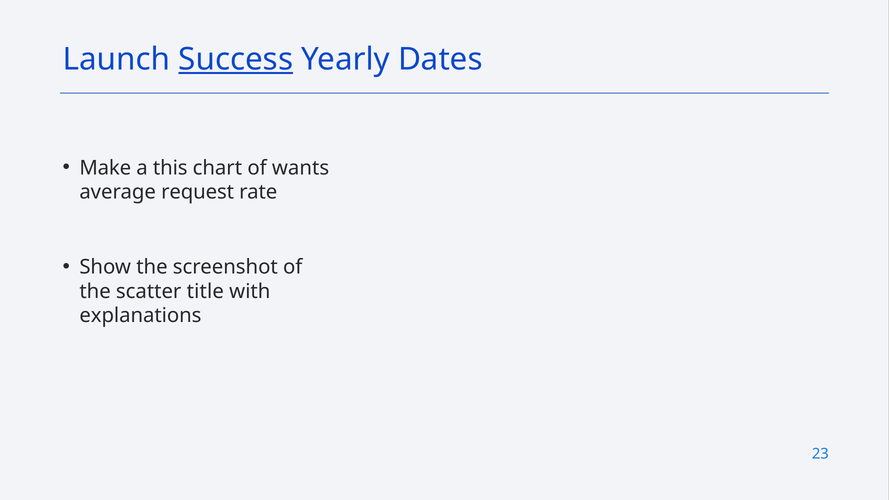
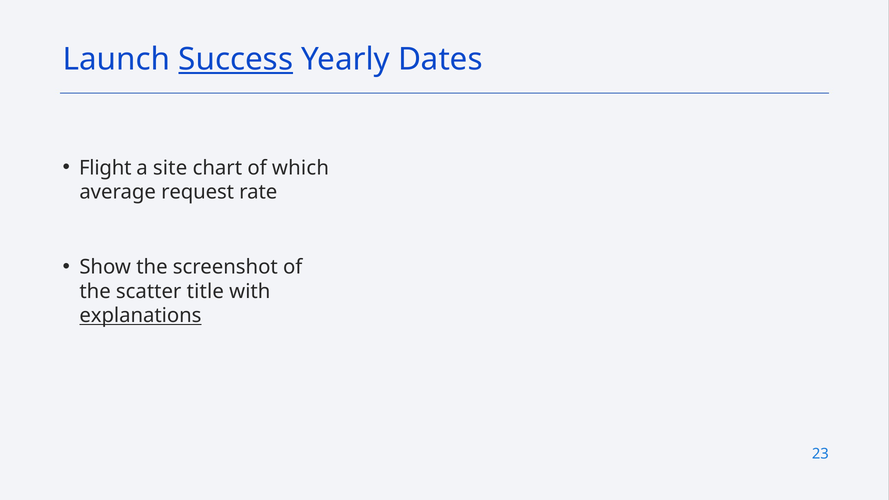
Make: Make -> Flight (105, 168)
this: this -> site (170, 168)
wants: wants -> which (300, 168)
explanations underline: none -> present (140, 316)
